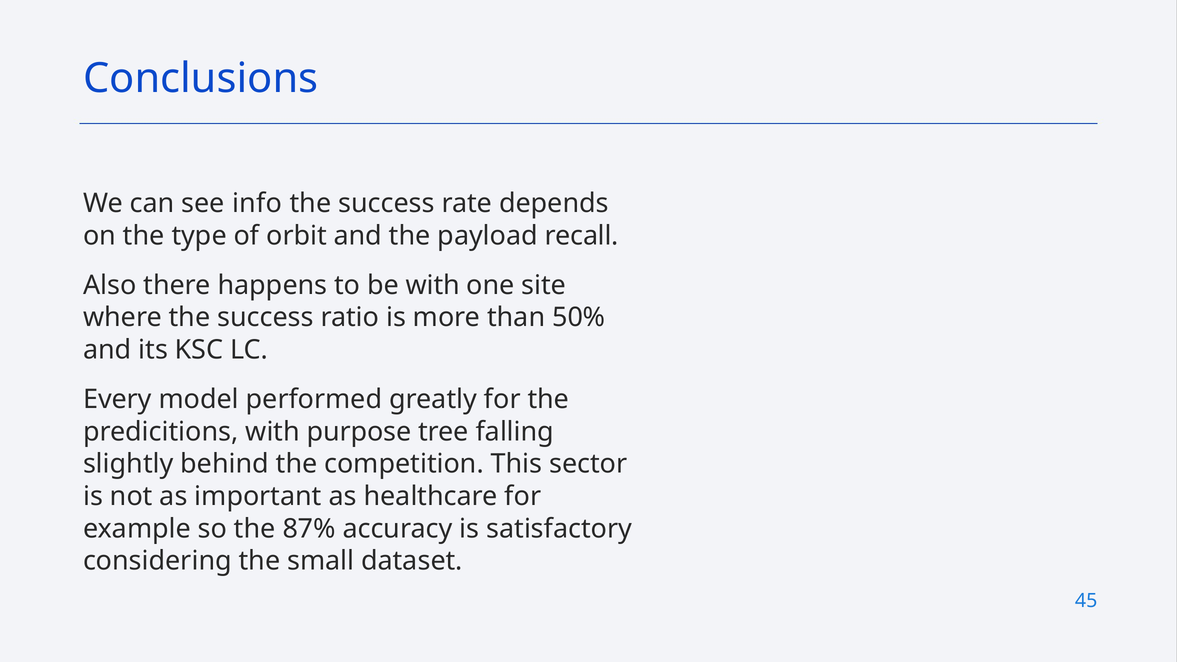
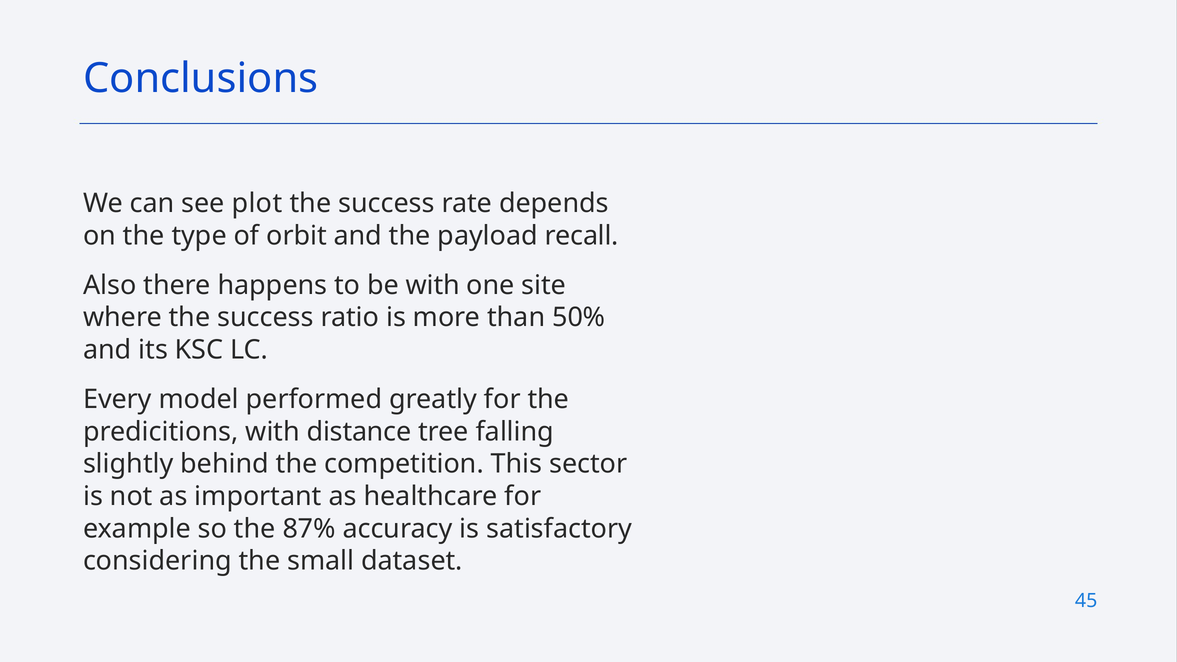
info: info -> plot (257, 203)
purpose: purpose -> distance (359, 432)
